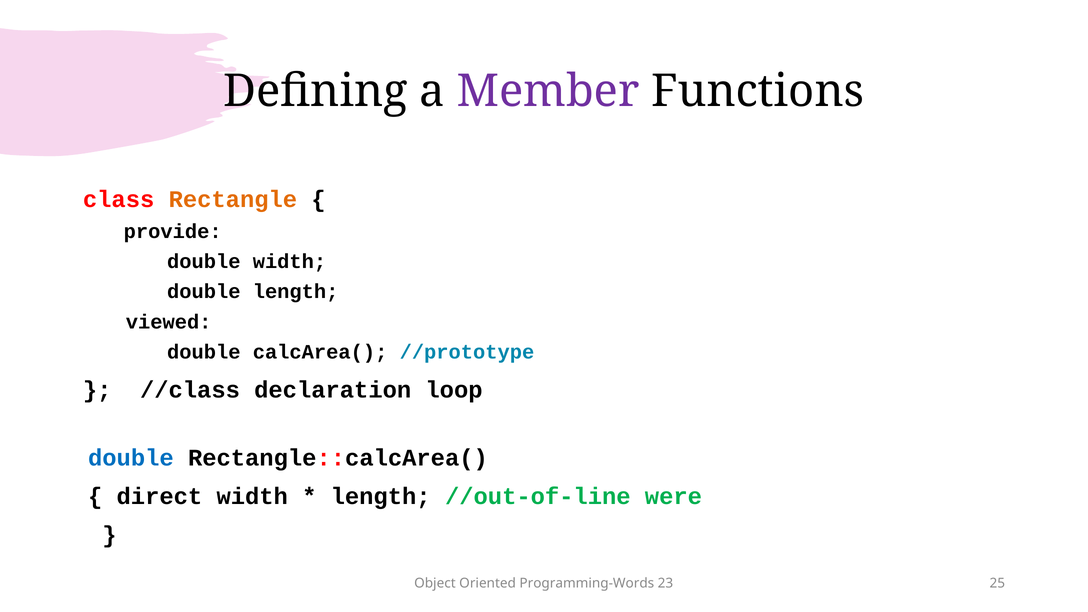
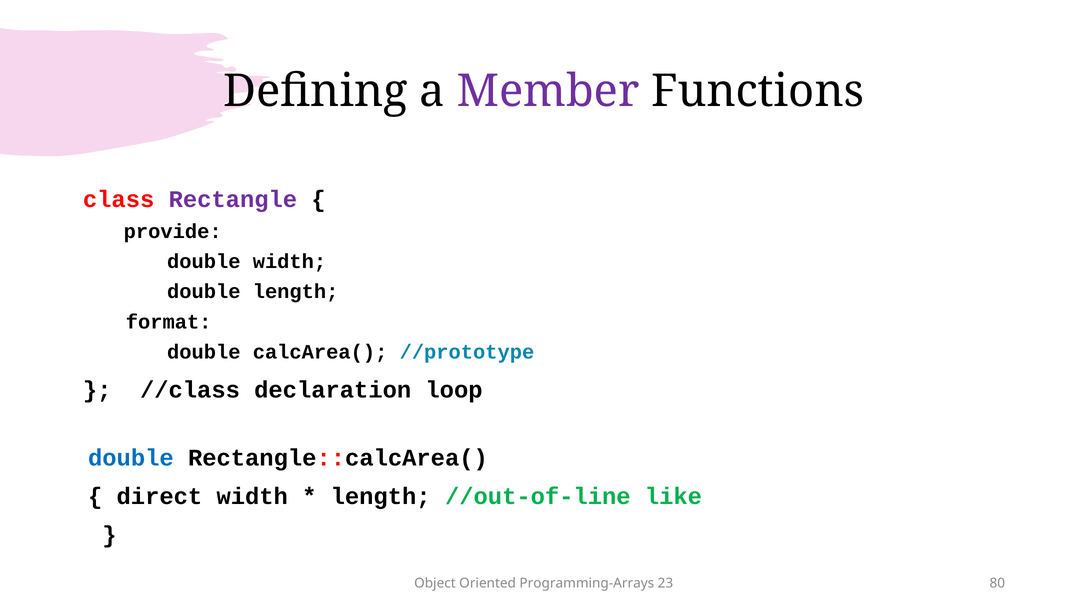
Rectangle colour: orange -> purple (233, 200)
viewed: viewed -> format (169, 322)
were: were -> like (673, 497)
Programming-Words: Programming-Words -> Programming-Arrays (587, 583)
25: 25 -> 80 (997, 583)
